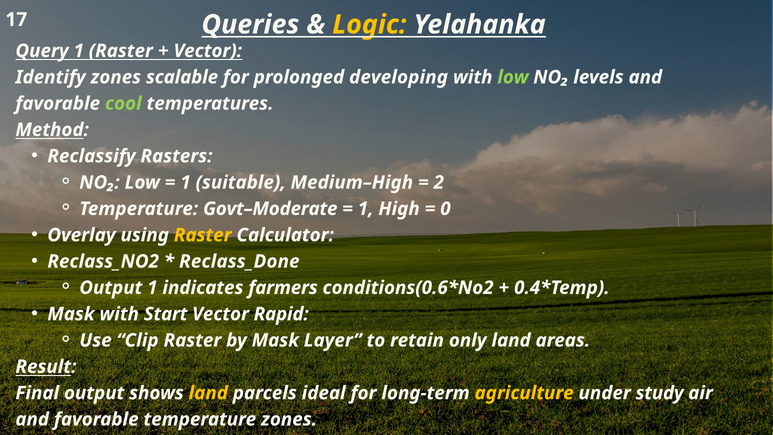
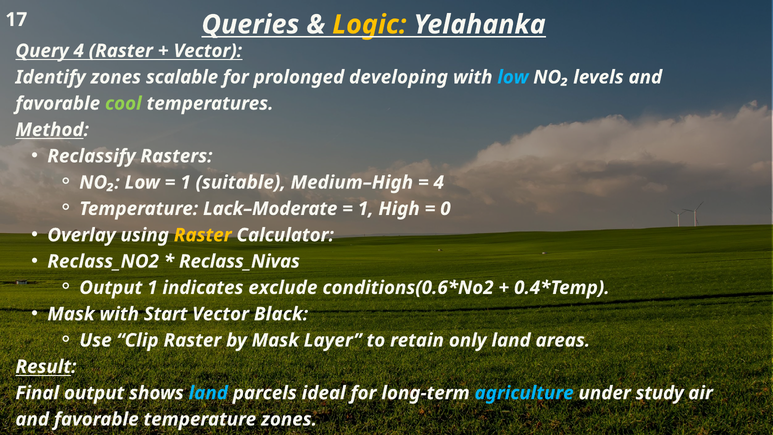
Query 1: 1 -> 4 (79, 51)
low colour: light green -> light blue (513, 77)
2: 2 -> 4 (439, 182)
Govt–Moderate: Govt–Moderate -> Lack–Moderate (270, 209)
Reclass_Done: Reclass_Done -> Reclass_Nivas (239, 261)
farmers: farmers -> exclude (283, 288)
Rapid: Rapid -> Black (281, 314)
land colour: yellow -> light blue (208, 393)
agriculture colour: yellow -> light blue (524, 393)
